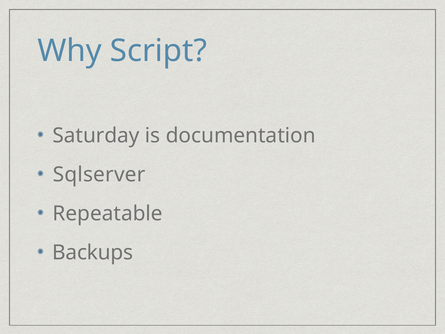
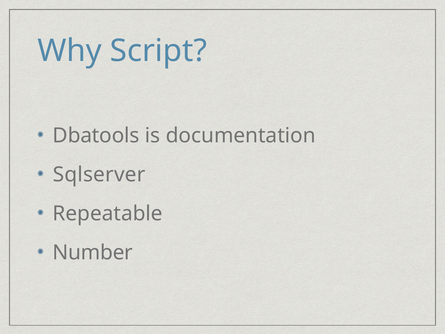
Saturday: Saturday -> Dbatools (96, 136)
Backups: Backups -> Number (93, 252)
